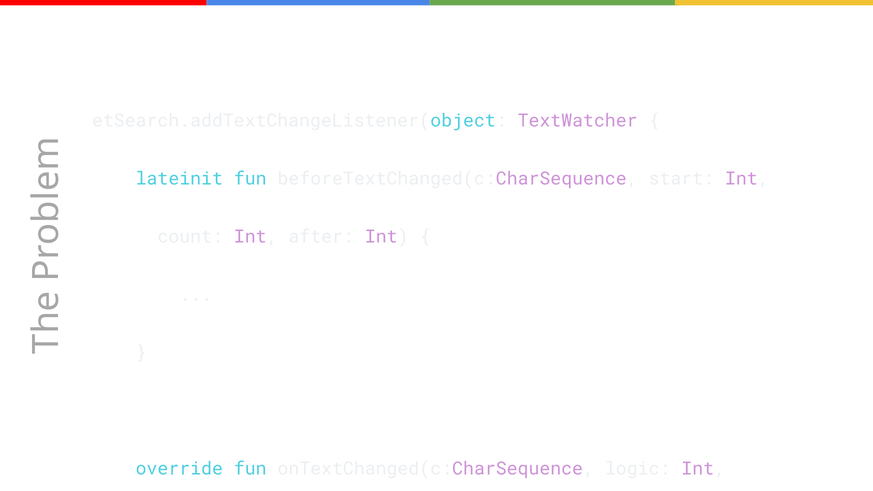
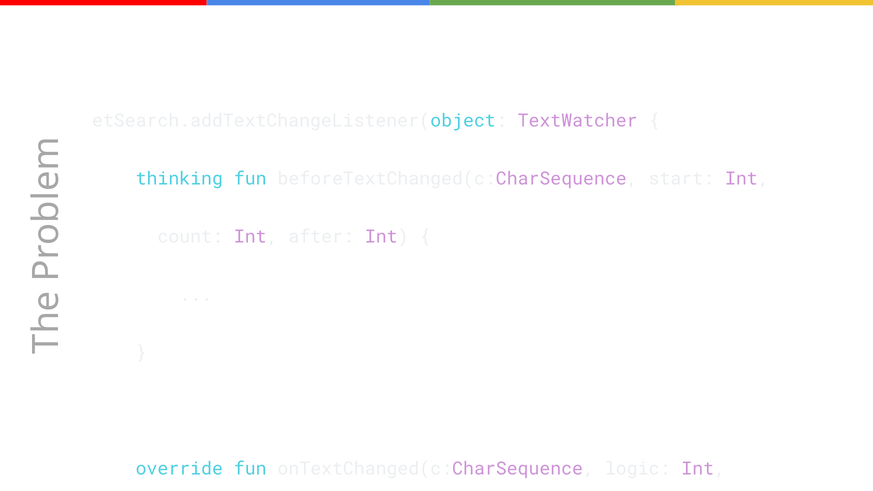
lateinit: lateinit -> thinking (179, 179)
